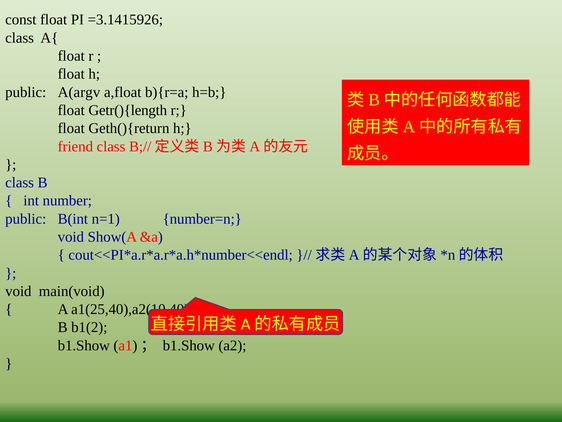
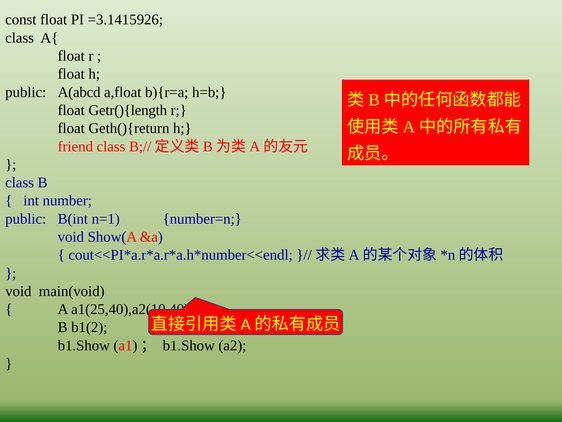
A(argv: A(argv -> A(abcd (79, 92)
